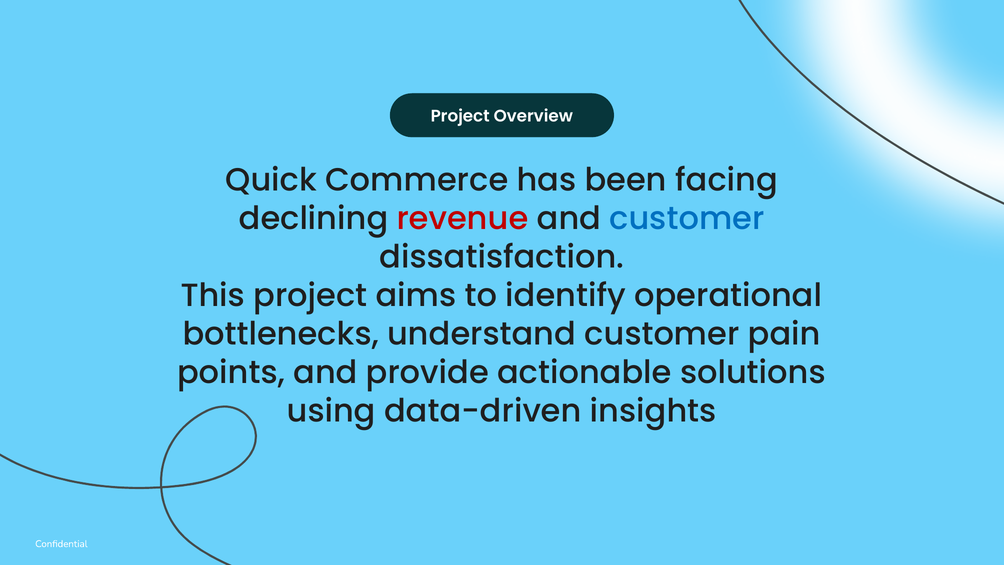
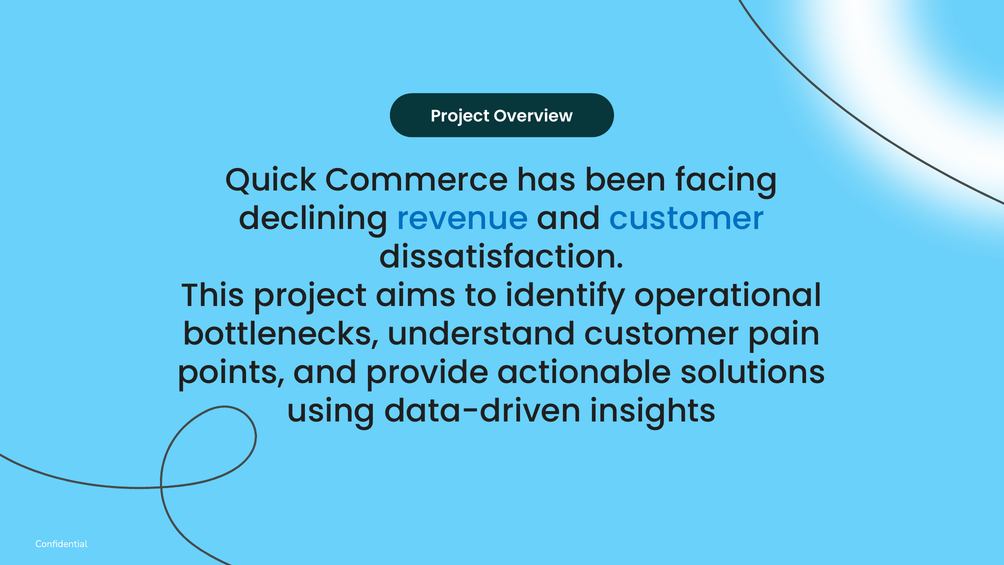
revenue colour: red -> blue (463, 219)
